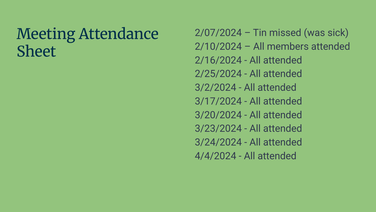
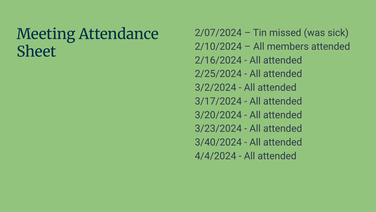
3/24/2024: 3/24/2024 -> 3/40/2024 (218, 142)
